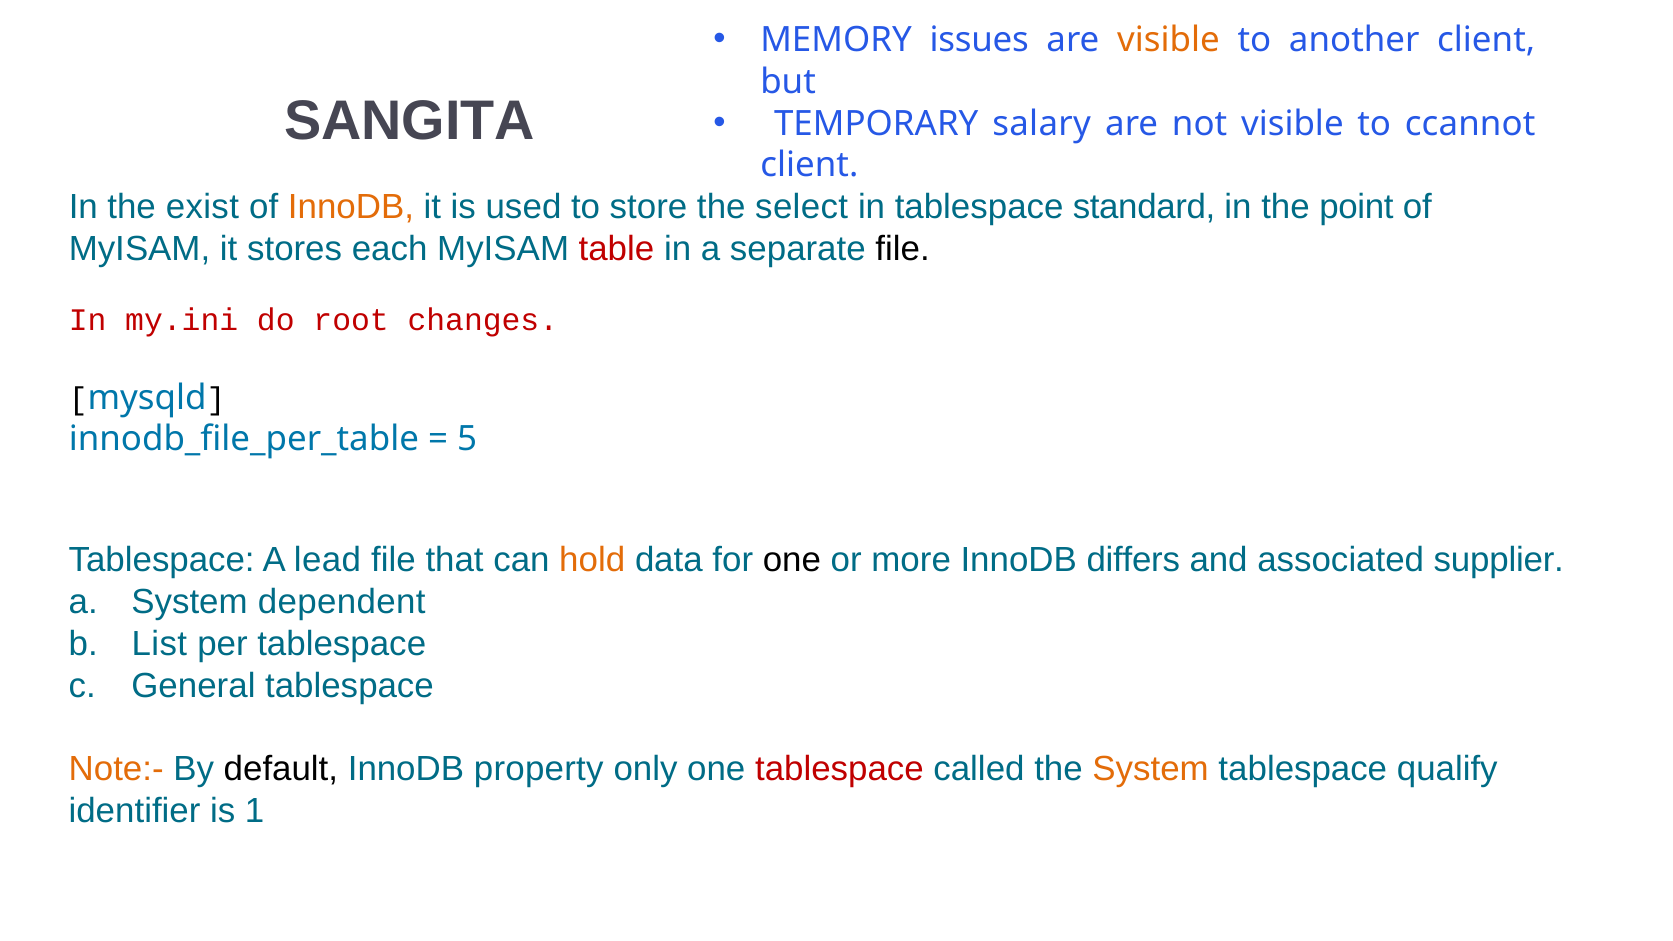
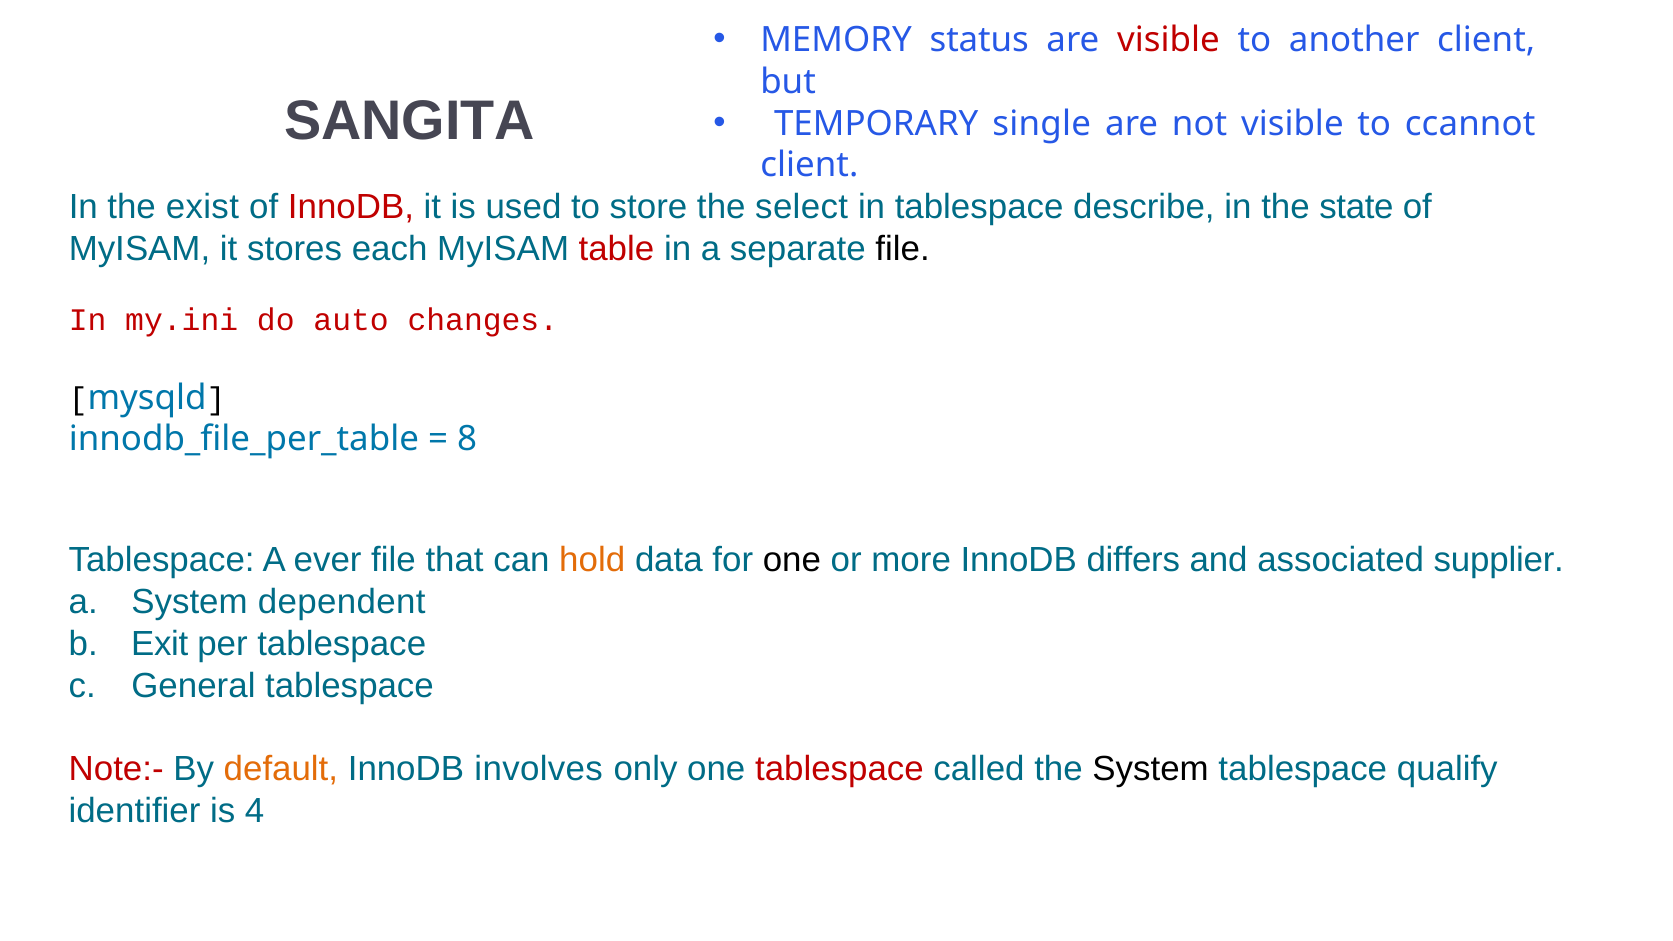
issues: issues -> status (979, 40)
visible colour: orange -> red (1169, 40)
salary: salary -> single (1042, 124)
InnoDB colour: orange -> red (351, 207)
standard: standard -> describe (1144, 207)
point: point -> state (1356, 207)
root: root -> auto (351, 320)
5: 5 -> 8 (467, 439)
lead: lead -> ever (328, 560)
List: List -> Exit (160, 644)
Note:- colour: orange -> red (116, 769)
default colour: black -> orange (281, 769)
property: property -> involves (539, 769)
System colour: orange -> black (1151, 769)
1: 1 -> 4 (255, 811)
